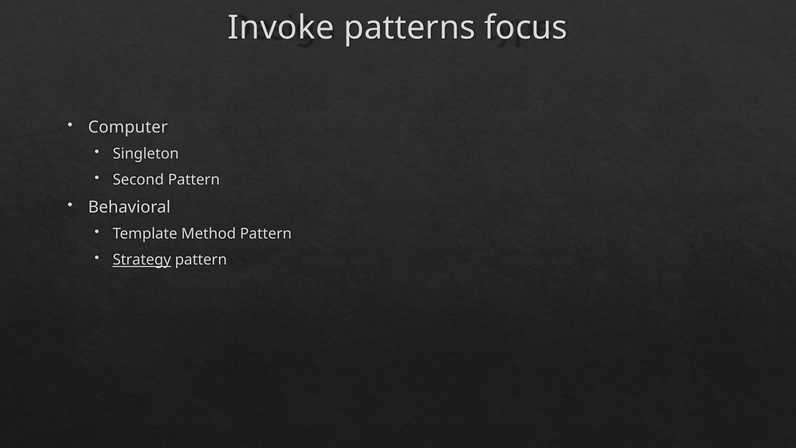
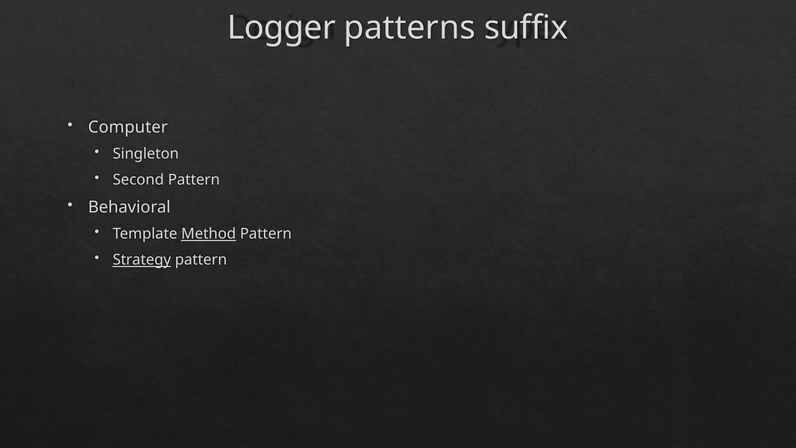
Invoke: Invoke -> Logger (282, 28)
focus: focus -> suffix (526, 28)
Method underline: none -> present (209, 234)
